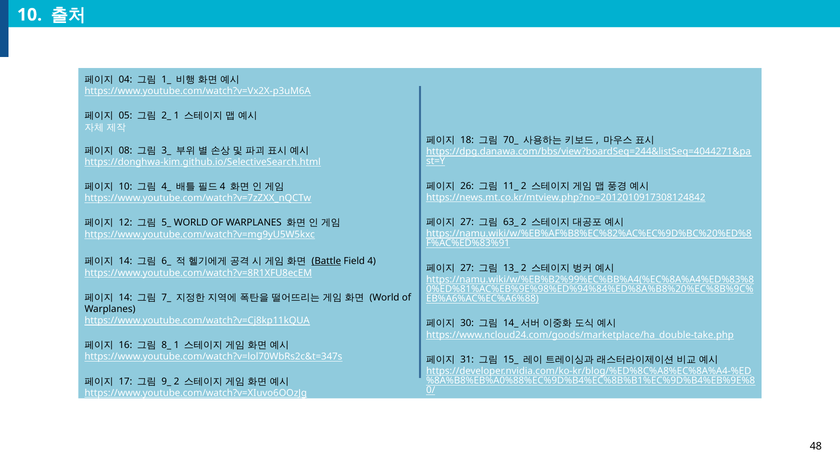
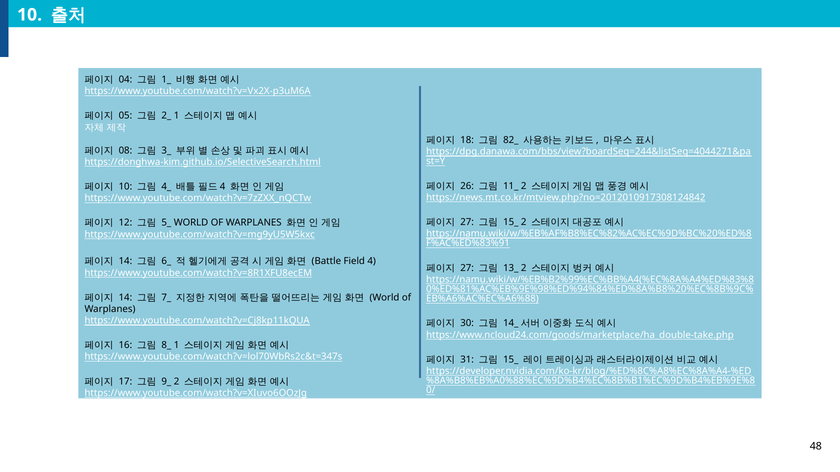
70_: 70_ -> 82_ (511, 140)
63_: 63_ -> 15_ (511, 222)
Battle underline: present -> none (326, 262)
